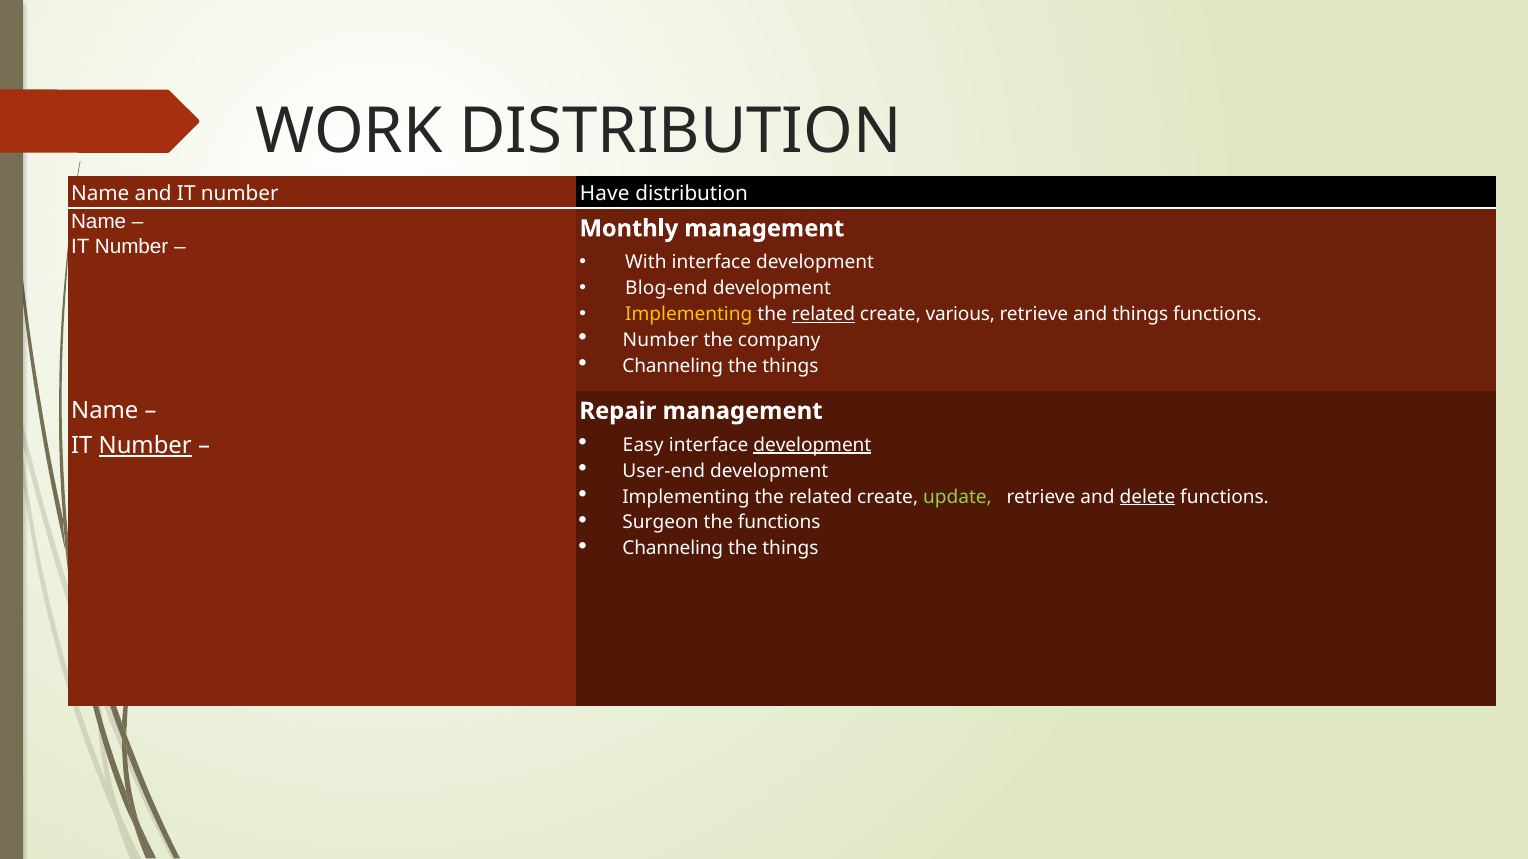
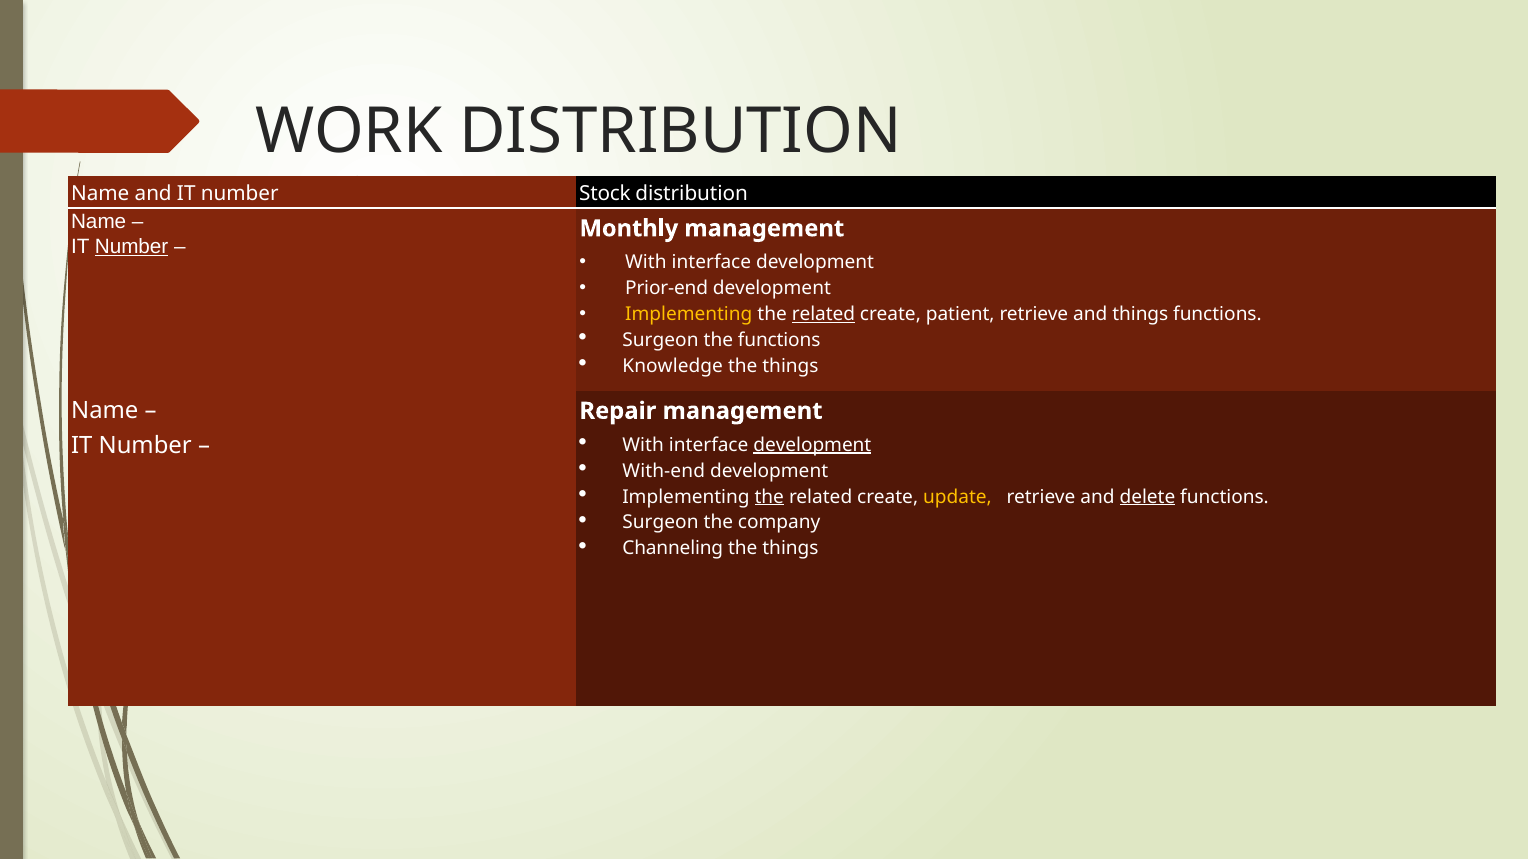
Have: Have -> Stock (605, 193)
Number underline: none -> present (132, 247)
Blog-end: Blog-end -> Prior-end (667, 288)
various: various -> patient (960, 314)
Number: Number -> Surgeon (660, 340)
the company: company -> functions (779, 340)
Channeling: Channeling -> Knowledge (673, 366)
Easy: Easy -> With (643, 445)
Number underline: present -> none (145, 446)
User-end: User-end -> With-end (664, 471)
the underline: none -> present (769, 497)
update colour: light green -> yellow (957, 497)
the functions: functions -> company (779, 523)
